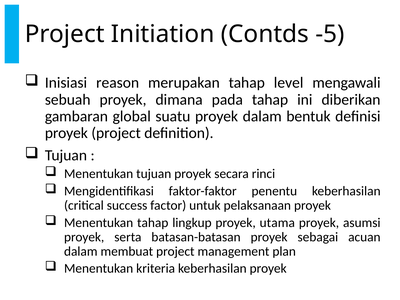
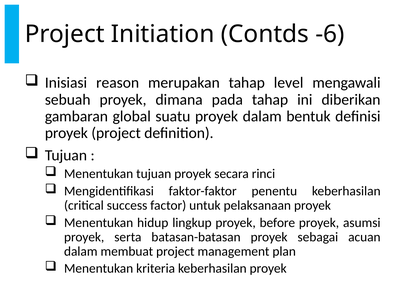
-5: -5 -> -6 (330, 34)
Menentukan tahap: tahap -> hidup (153, 223)
utama: utama -> before (277, 223)
